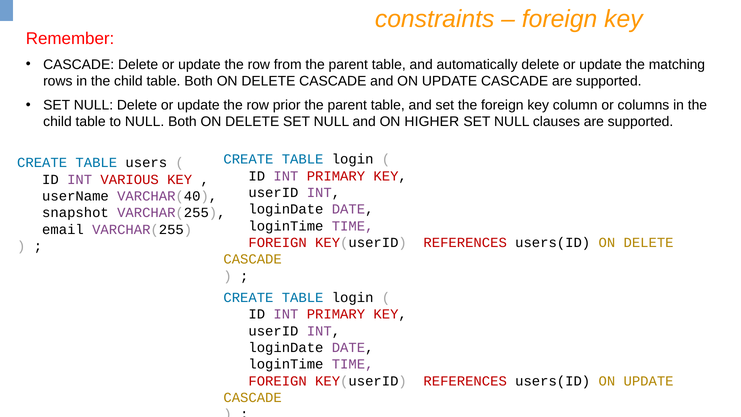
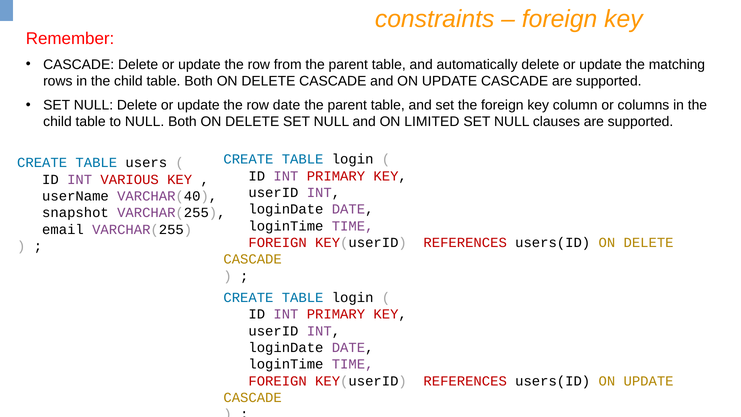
row prior: prior -> date (287, 105)
HIGHER: HIGHER -> LIMITED (432, 122)
